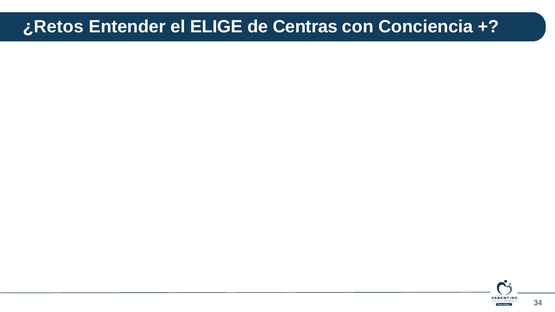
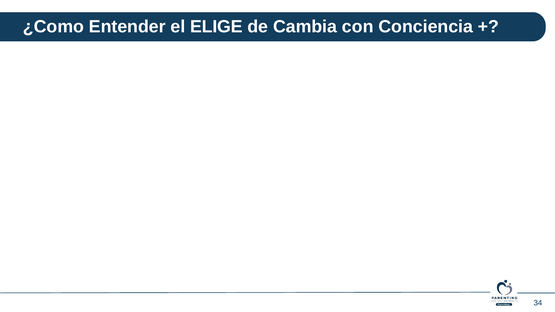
¿Retos: ¿Retos -> ¿Como (53, 27)
Centras: Centras -> Cambia (305, 27)
